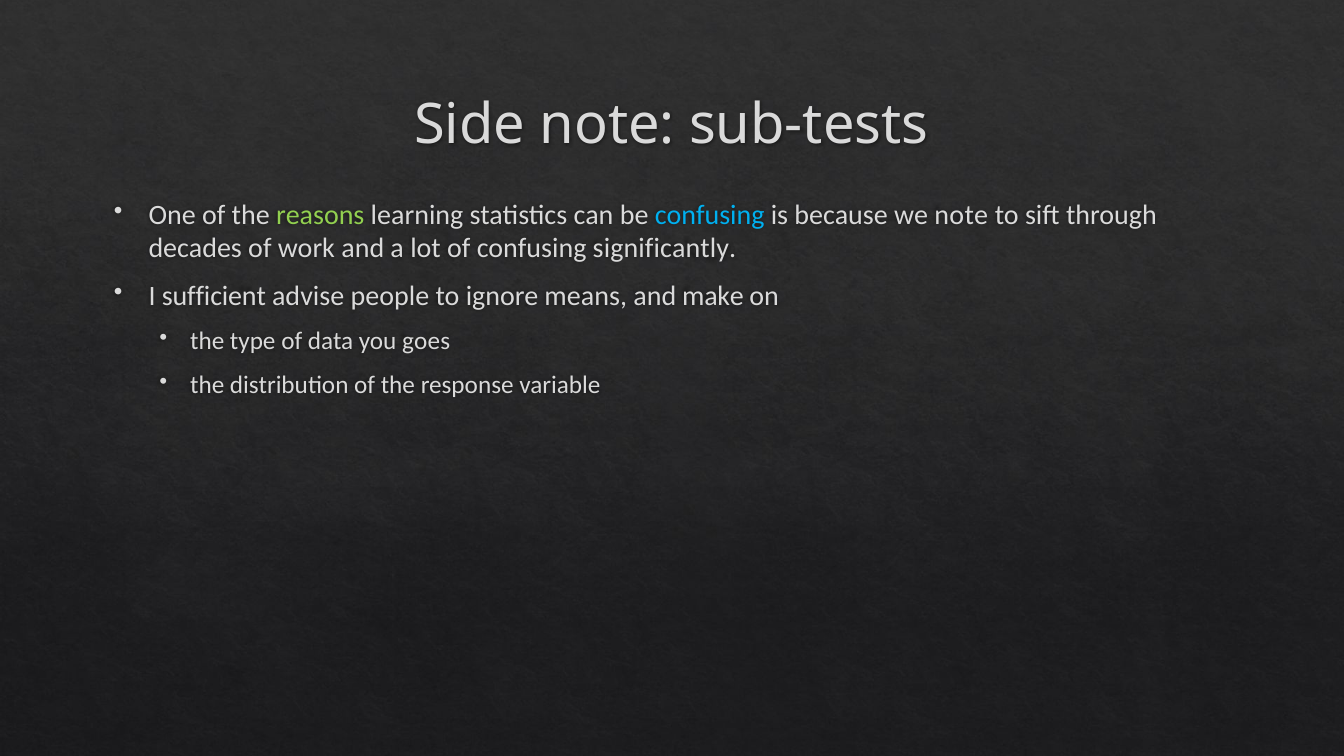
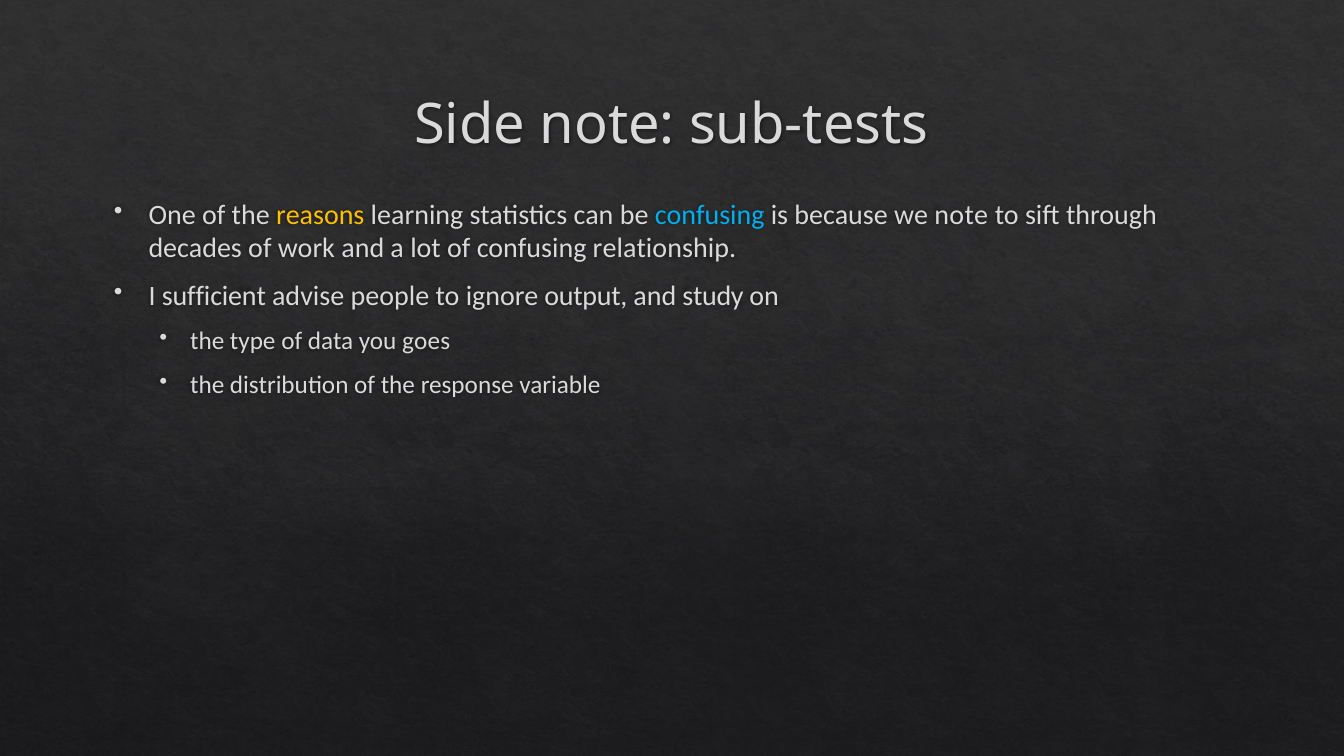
reasons colour: light green -> yellow (320, 215)
significantly: significantly -> relationship (665, 248)
means: means -> output (586, 296)
make: make -> study (713, 296)
